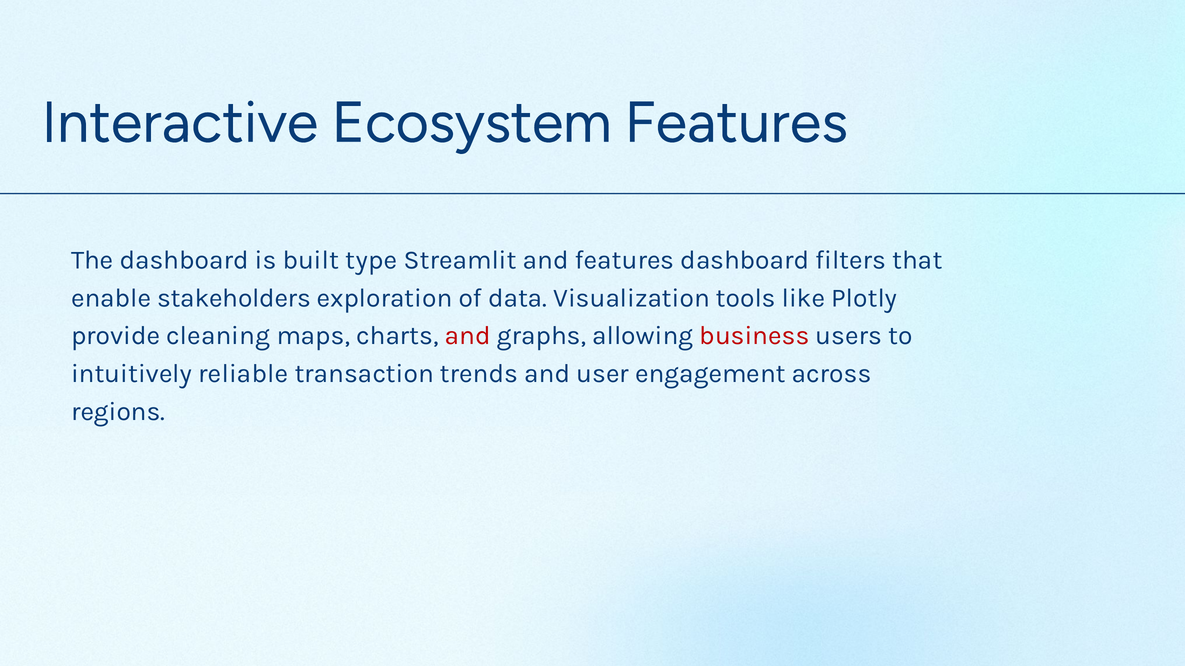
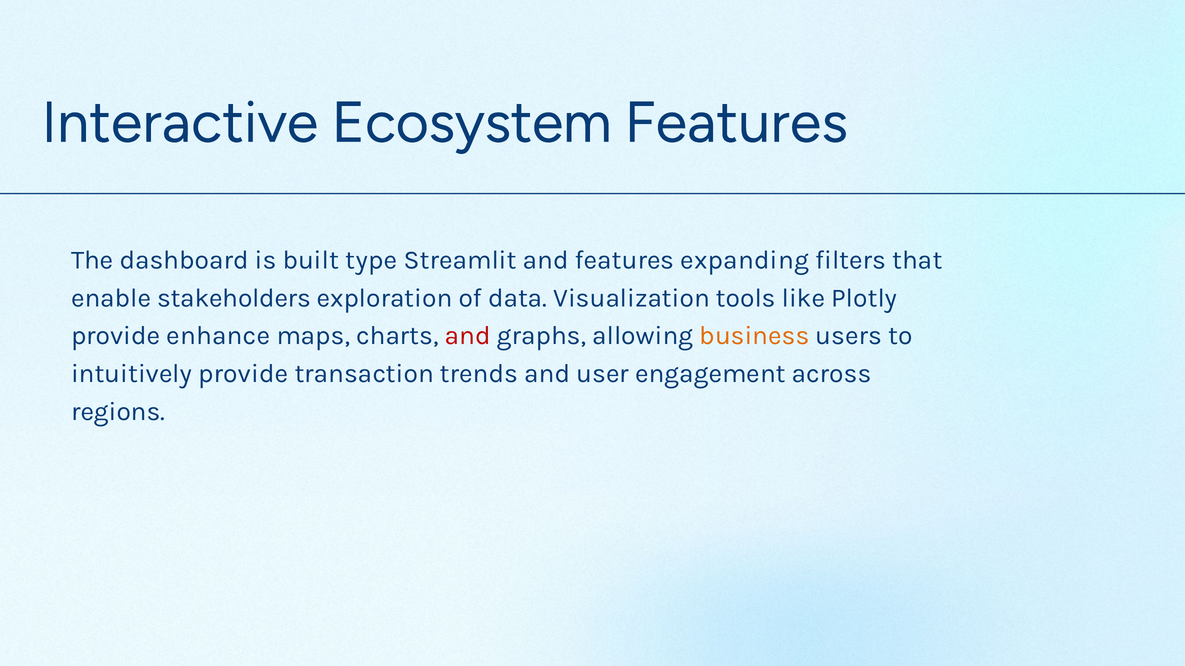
features dashboard: dashboard -> expanding (745, 260)
cleaning: cleaning -> enhance (218, 336)
business colour: red -> orange (754, 336)
intuitively reliable: reliable -> provide (243, 374)
